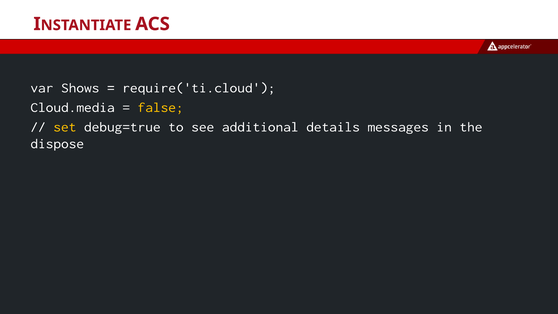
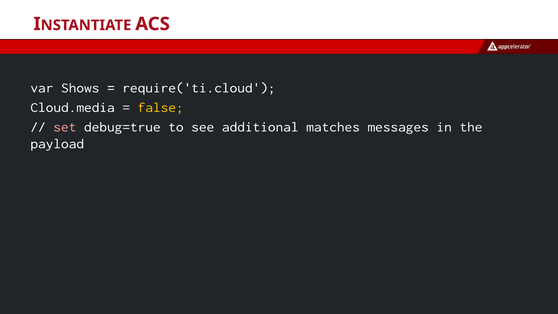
set colour: yellow -> pink (65, 127)
details: details -> matches (333, 127)
dispose: dispose -> payload (57, 144)
